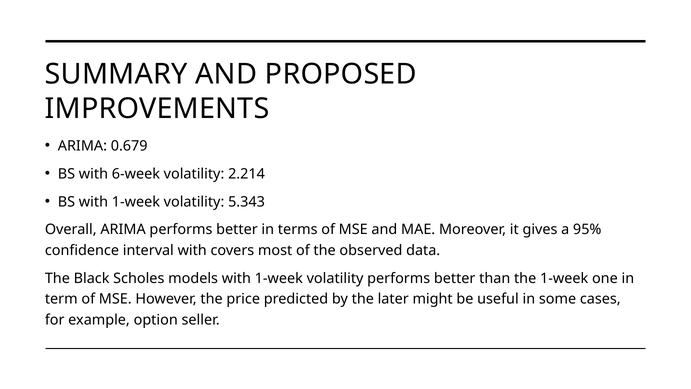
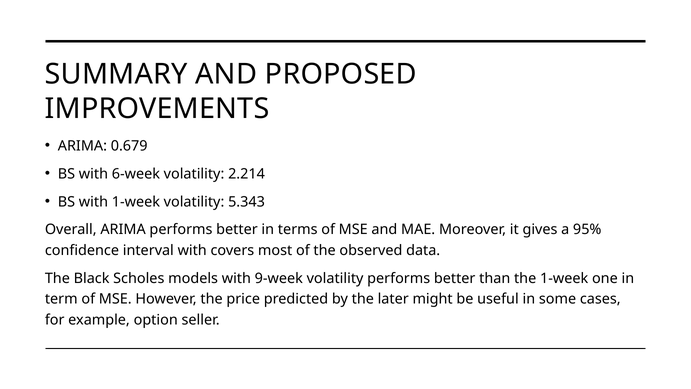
models with 1-week: 1-week -> 9-week (279, 278)
